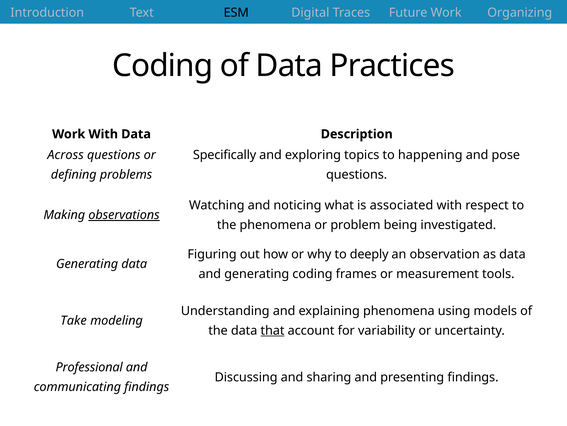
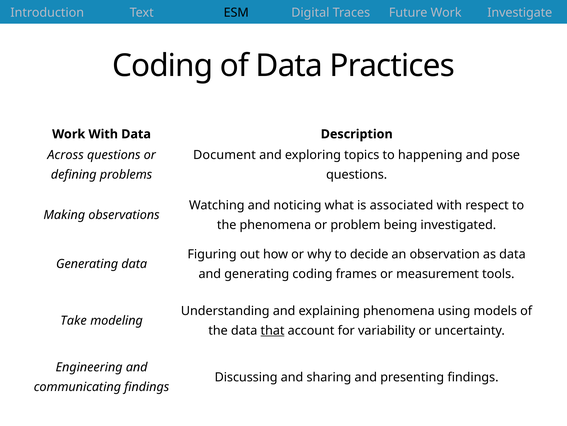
Organizing: Organizing -> Investigate (520, 13)
Specifically: Specifically -> Document (224, 155)
observations underline: present -> none (124, 215)
deeply: deeply -> decide (369, 254)
Professional: Professional -> Engineering (89, 367)
